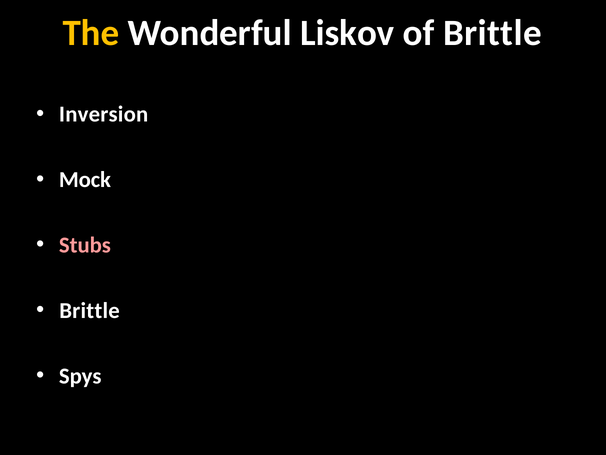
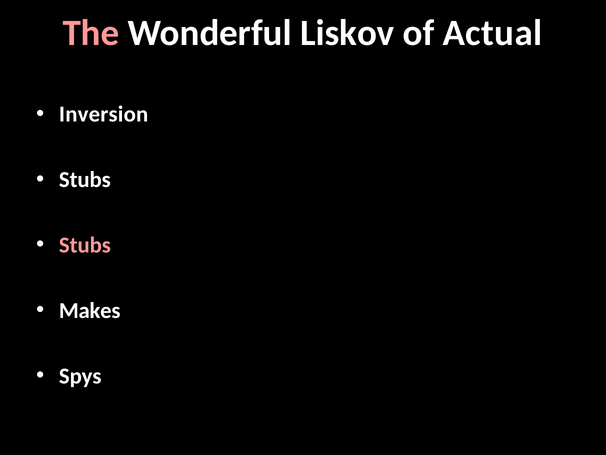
The colour: yellow -> pink (91, 33)
of Brittle: Brittle -> Actual (492, 33)
Mock: Mock -> Stubs (85, 180)
Brittle: Brittle -> Makes (90, 310)
